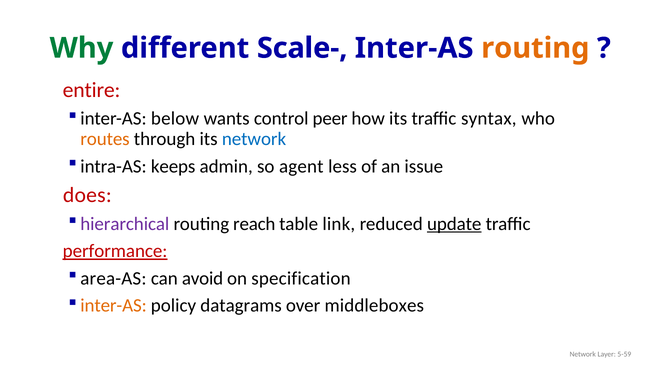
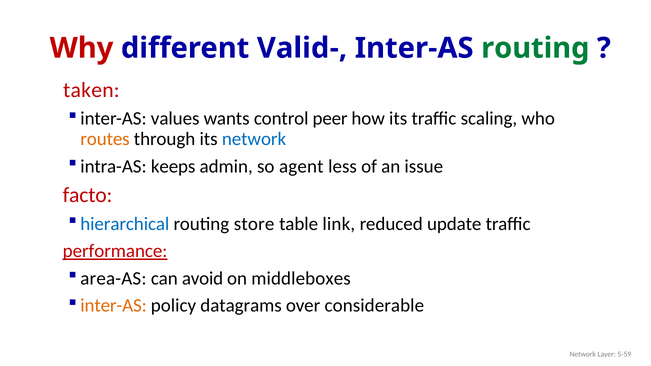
Why colour: green -> red (81, 48)
Scale-: Scale- -> Valid- (302, 48)
routing colour: orange -> green (535, 48)
entire: entire -> taken (91, 90)
below: below -> values (175, 119)
syntax: syntax -> scaling (489, 119)
does: does -> facto (88, 195)
hierarchical colour: purple -> blue (125, 224)
reach: reach -> store (254, 224)
update underline: present -> none (454, 224)
specification: specification -> middleboxes (301, 278)
middleboxes: middleboxes -> considerable (374, 306)
